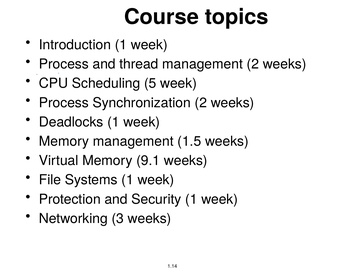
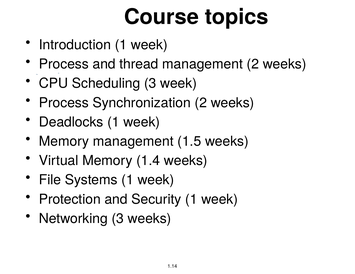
Scheduling 5: 5 -> 3 (150, 84)
9.1: 9.1 -> 1.4 (148, 161)
